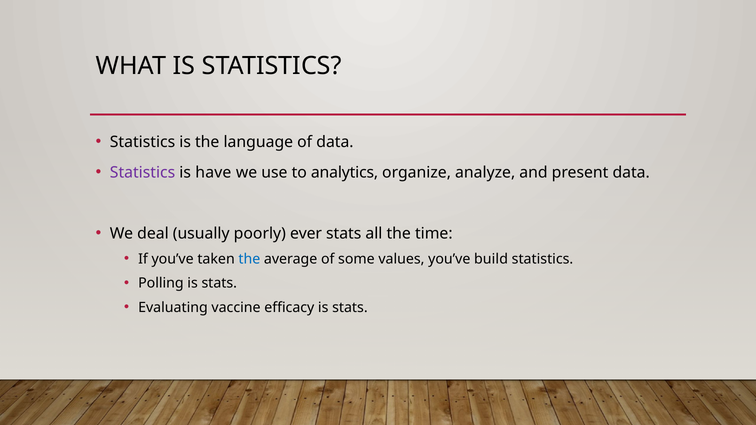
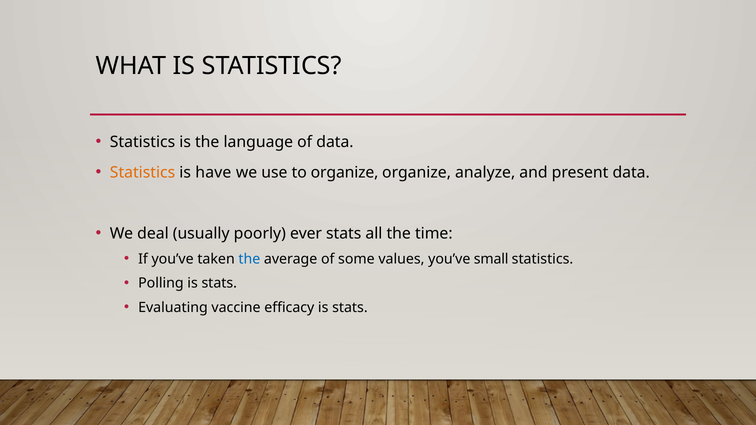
Statistics colour: purple -> orange (143, 173)
to analytics: analytics -> organize (345, 173)
build: build -> small (491, 259)
